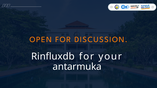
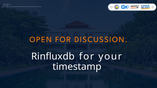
antarmuka: antarmuka -> timestamp (77, 67)
